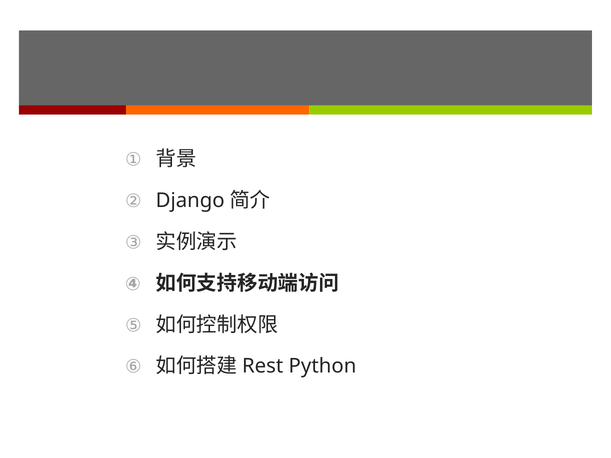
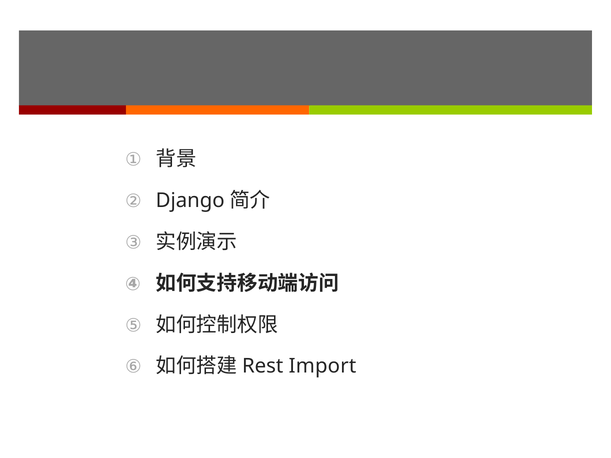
Python: Python -> Import (322, 366)
